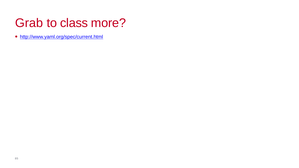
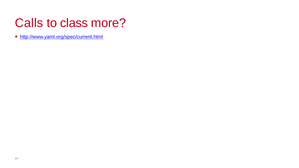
Grab: Grab -> Calls (29, 23)
